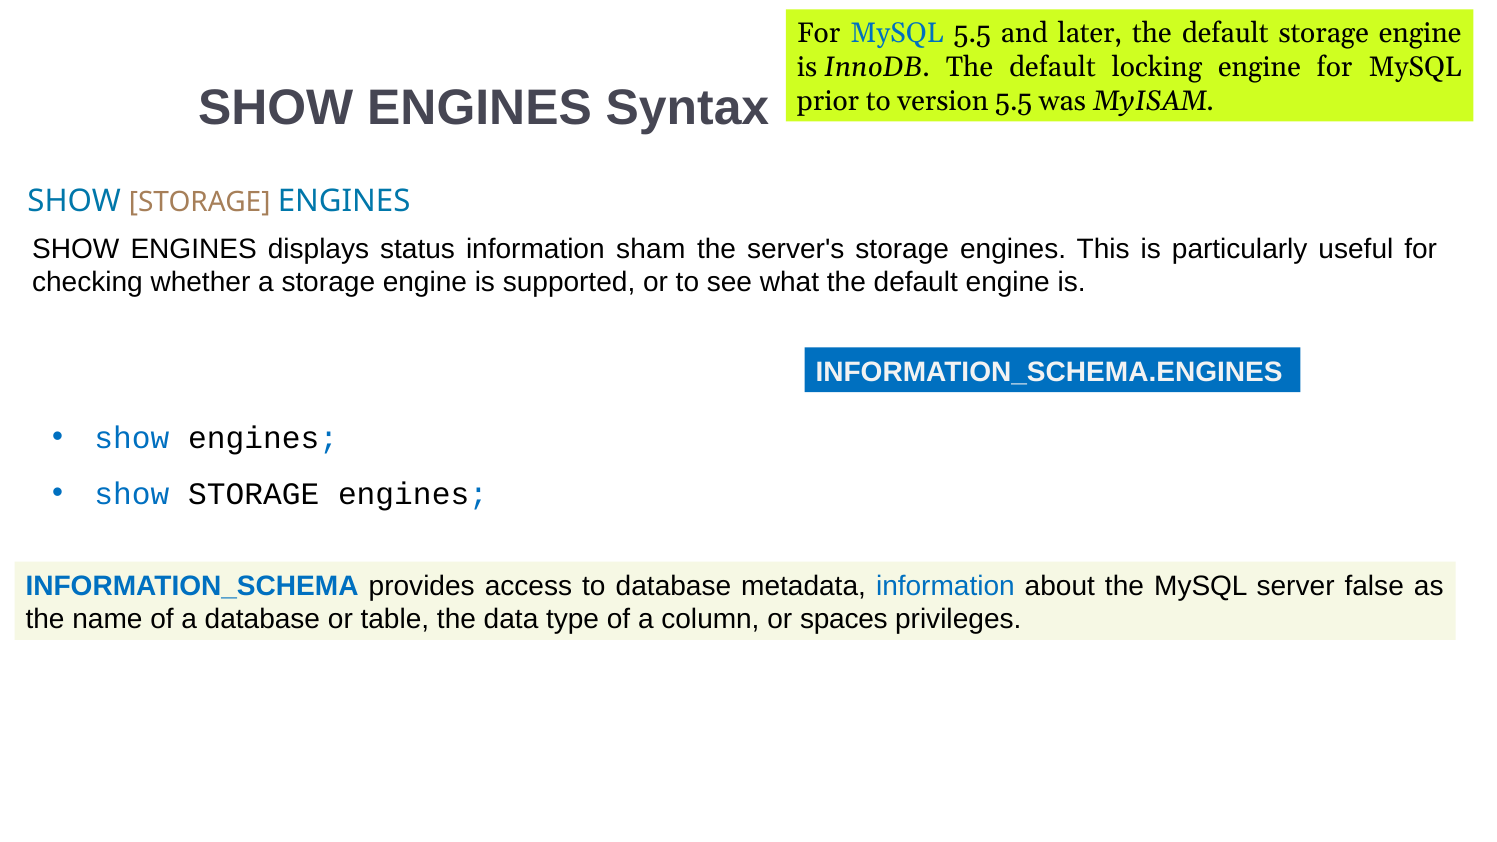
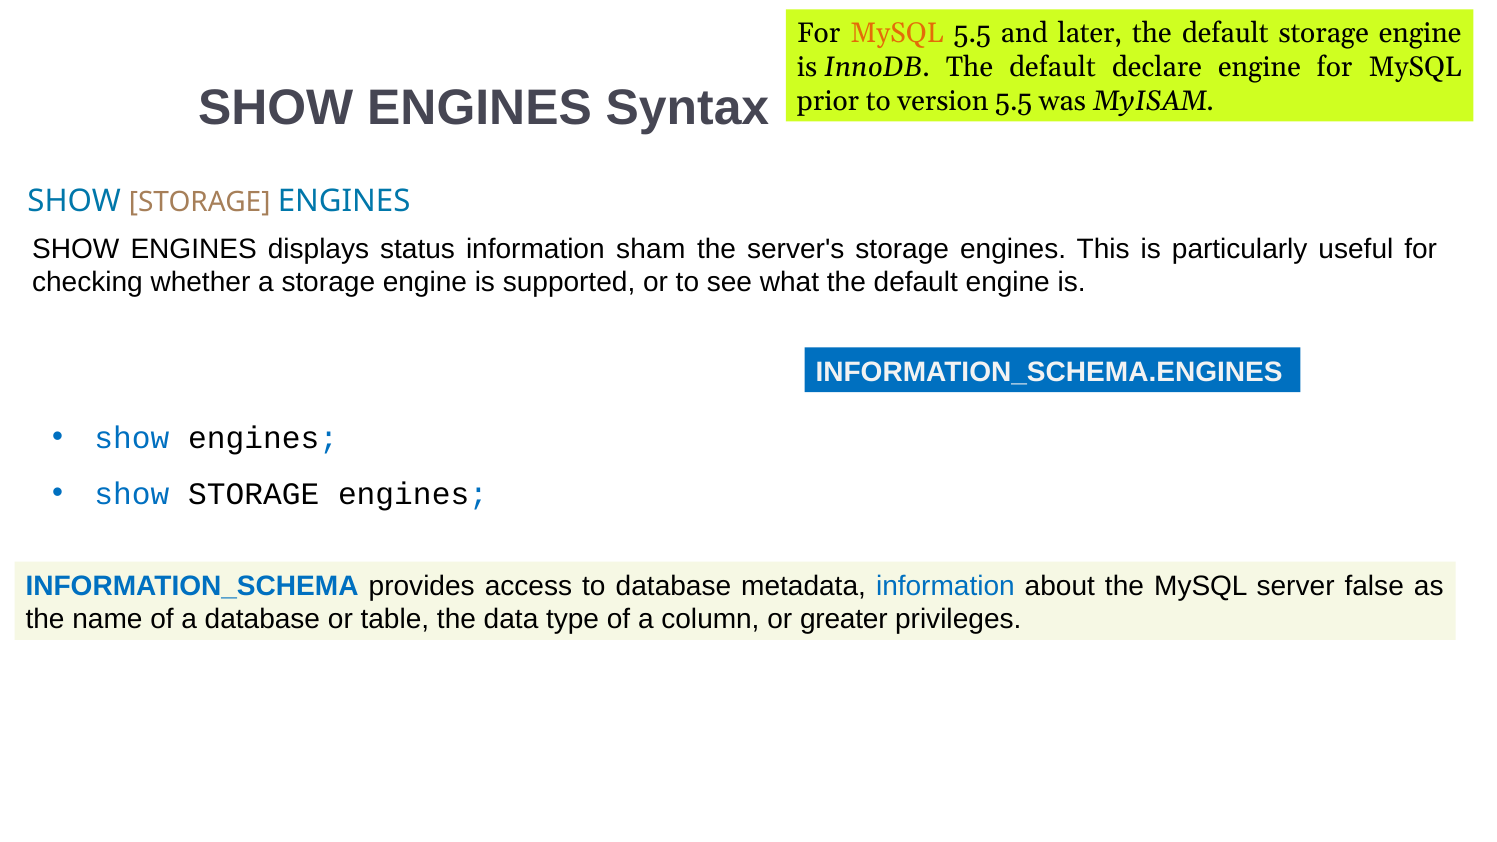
MySQL colour: blue -> orange (897, 34)
locking: locking -> declare (1157, 67)
spaces: spaces -> greater (844, 620)
